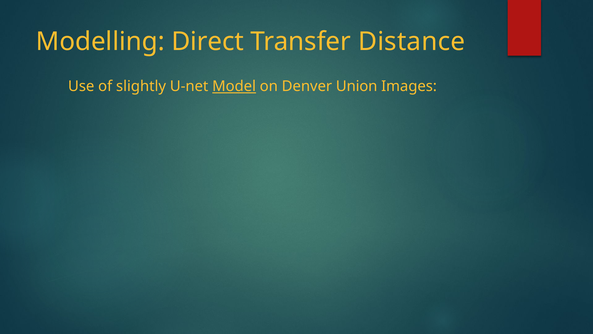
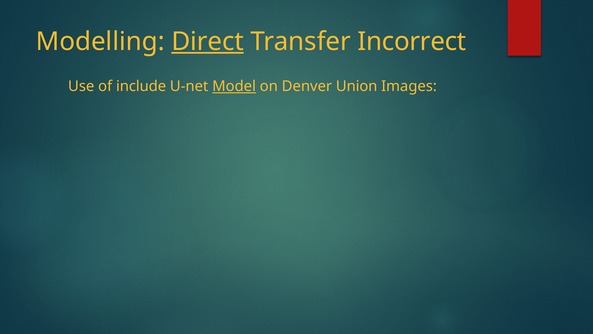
Direct underline: none -> present (208, 42)
Distance: Distance -> Incorrect (412, 42)
slightly: slightly -> include (141, 86)
